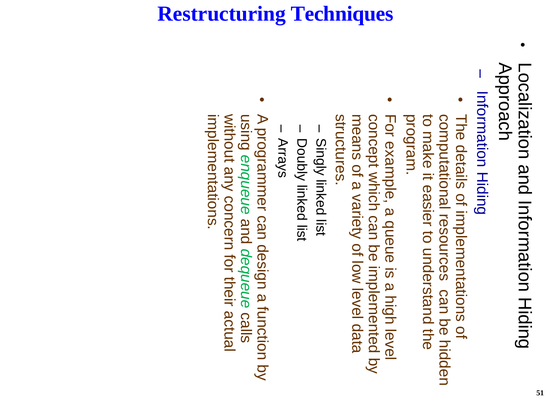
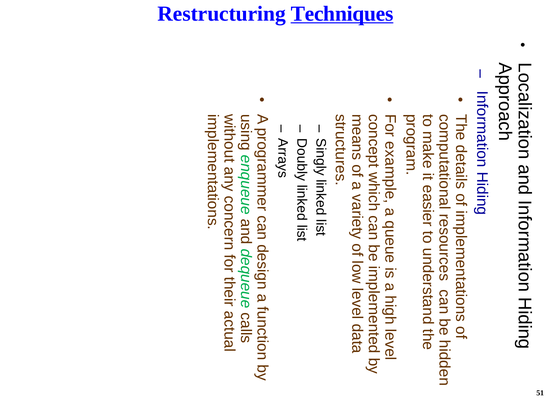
Techniques underline: none -> present (342, 14)
